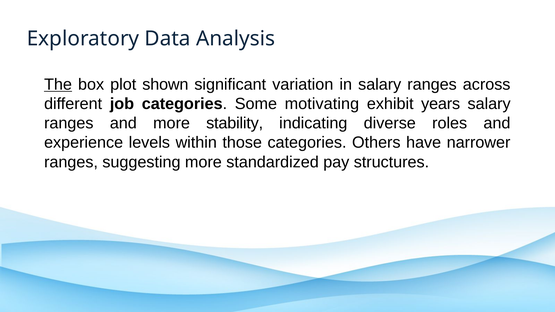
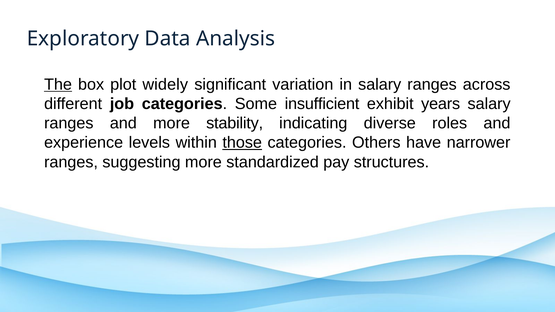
shown: shown -> widely (165, 84)
motivating: motivating -> insufficient (322, 104)
those underline: none -> present (242, 143)
